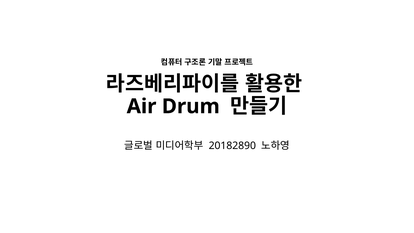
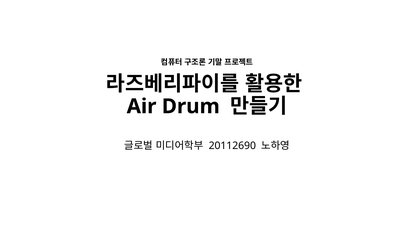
20182890: 20182890 -> 20112690 (232, 146)
